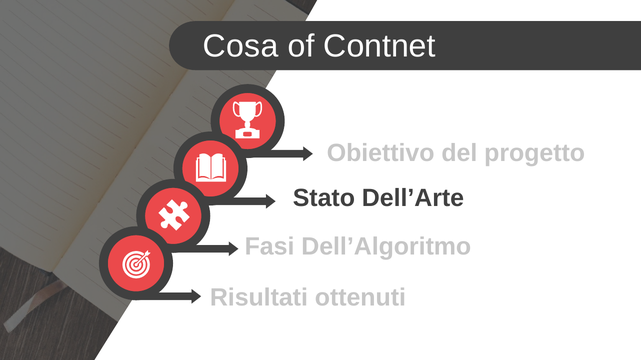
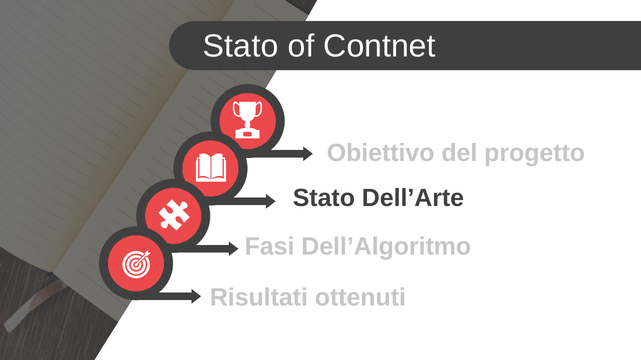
Cosa: Cosa -> Stato (241, 46)
